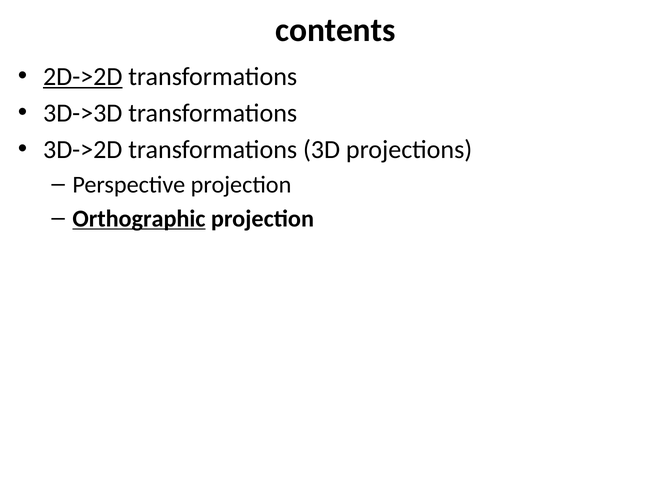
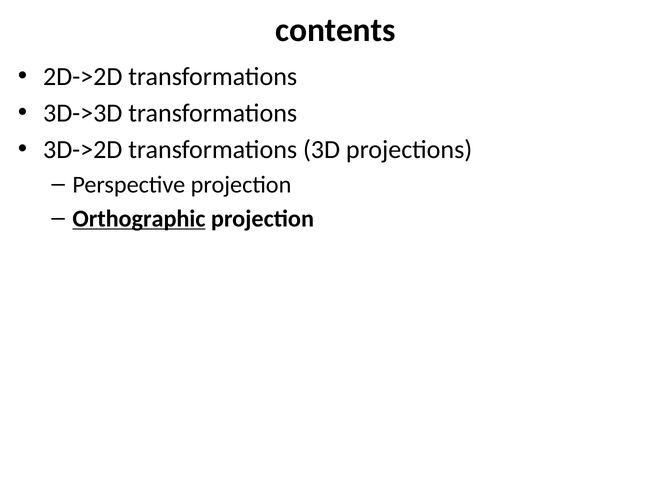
2D->2D underline: present -> none (83, 77)
